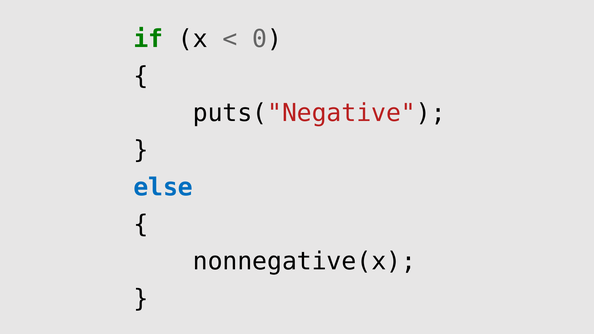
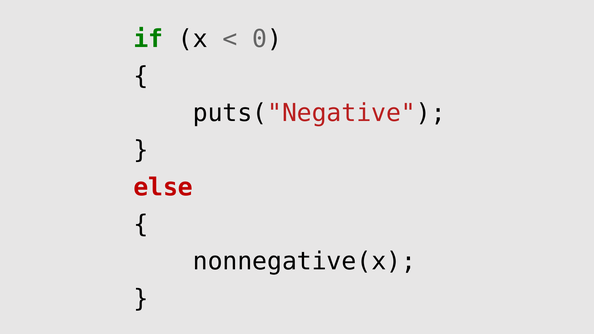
else colour: blue -> red (163, 187)
